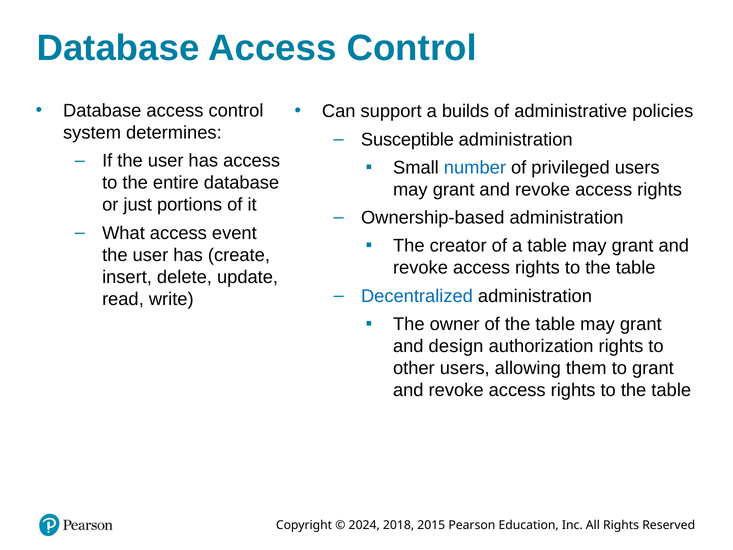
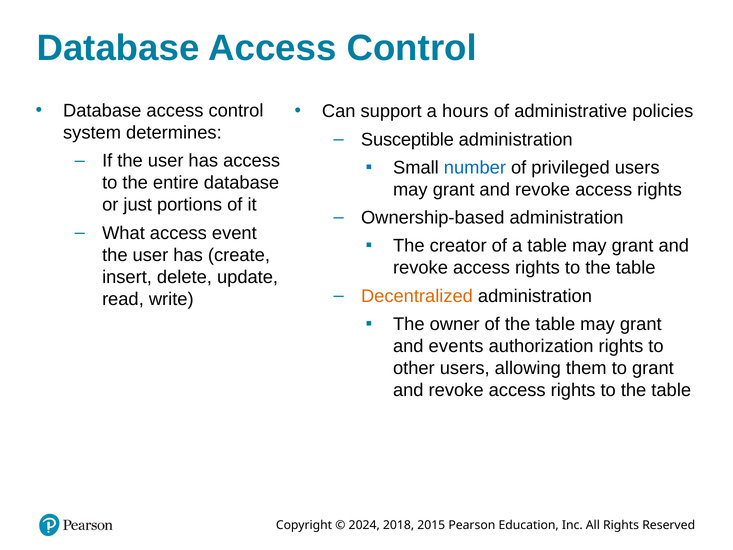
builds: builds -> hours (465, 111)
Decentralized colour: blue -> orange (417, 296)
design: design -> events (456, 346)
